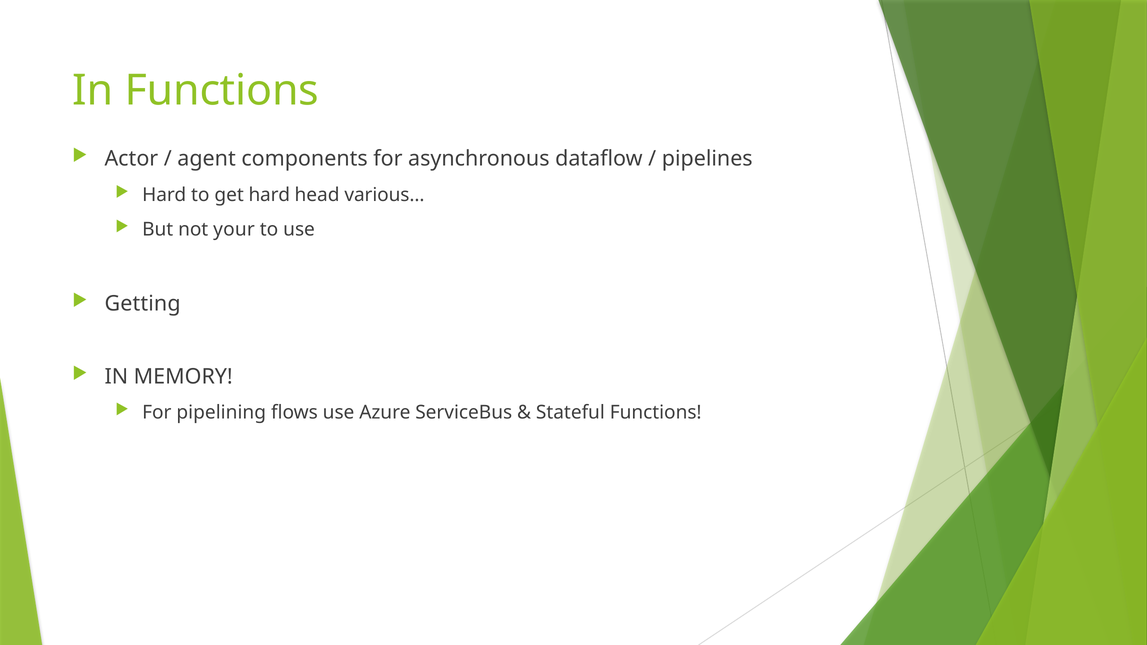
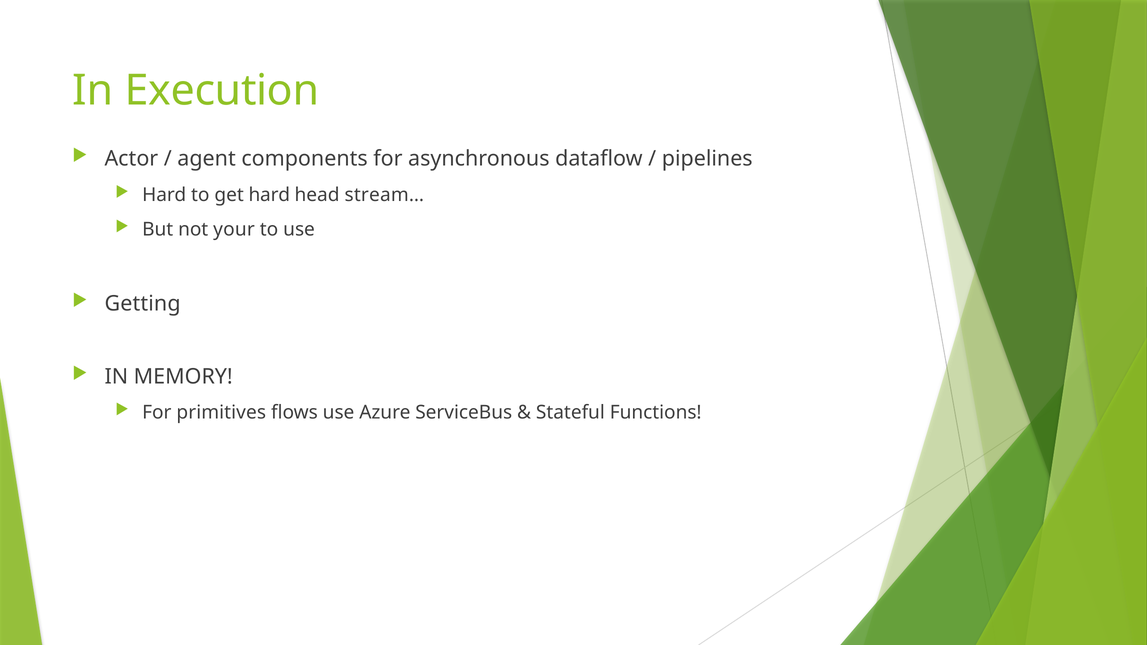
In Functions: Functions -> Execution (222, 90)
various…: various… -> stream… (384, 195)
pipelining: pipelining -> primitives (221, 413)
